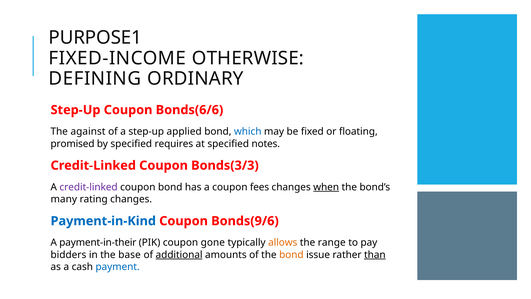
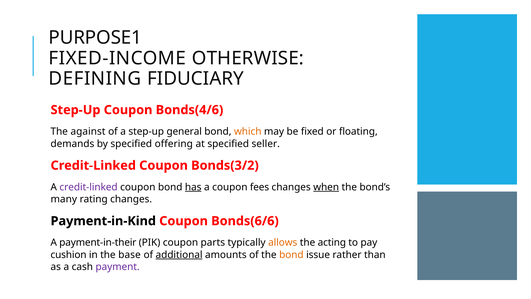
ORDINARY: ORDINARY -> FIDUCIARY (195, 79)
Bonds(6/6: Bonds(6/6 -> Bonds(4/6 (190, 110)
applied: applied -> general (184, 131)
which colour: blue -> orange (248, 131)
promised: promised -> demands (72, 144)
requires: requires -> offering (174, 144)
notes: notes -> seller (266, 144)
Bonds(3/3: Bonds(3/3 -> Bonds(3/2 (225, 165)
has underline: none -> present (193, 187)
Payment-in-Kind colour: blue -> black (103, 221)
Bonds(9/6: Bonds(9/6 -> Bonds(6/6 (245, 221)
gone: gone -> parts (213, 242)
range: range -> acting (332, 242)
bidders: bidders -> cushion (69, 255)
than underline: present -> none (375, 255)
payment colour: blue -> purple (118, 267)
